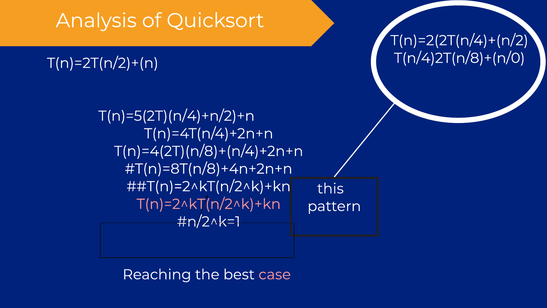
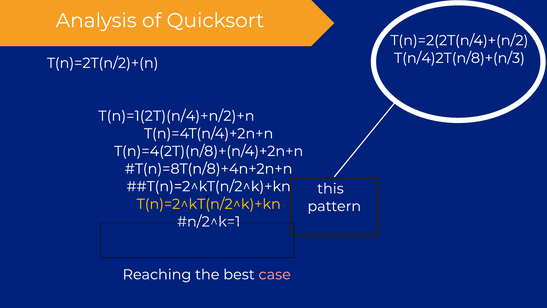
T(n/4)2T(n/8)+(n/0: T(n/4)2T(n/8)+(n/0 -> T(n/4)2T(n/8)+(n/3 (459, 58)
T(n)=5(2T)(n/4)+n/2)+n: T(n)=5(2T)(n/4)+n/2)+n -> T(n)=1(2T)(n/4)+n/2)+n (176, 116)
T(n)=2^kT(n/2^k)+kn colour: pink -> yellow (209, 204)
